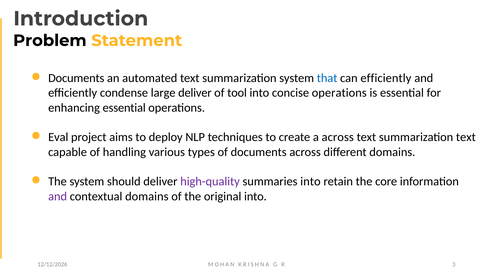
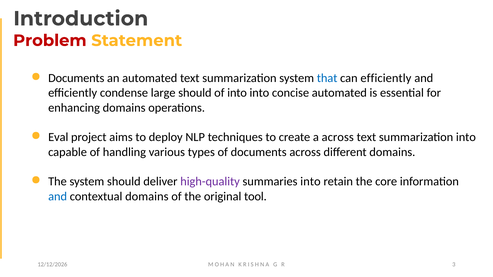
Problem colour: black -> red (50, 41)
large deliver: deliver -> should (195, 93)
of tool: tool -> into (237, 93)
concise operations: operations -> automated (339, 93)
enhancing essential: essential -> domains (124, 108)
summarization text: text -> into (466, 137)
and colour: purple -> blue (58, 196)
original into: into -> tool (255, 196)
